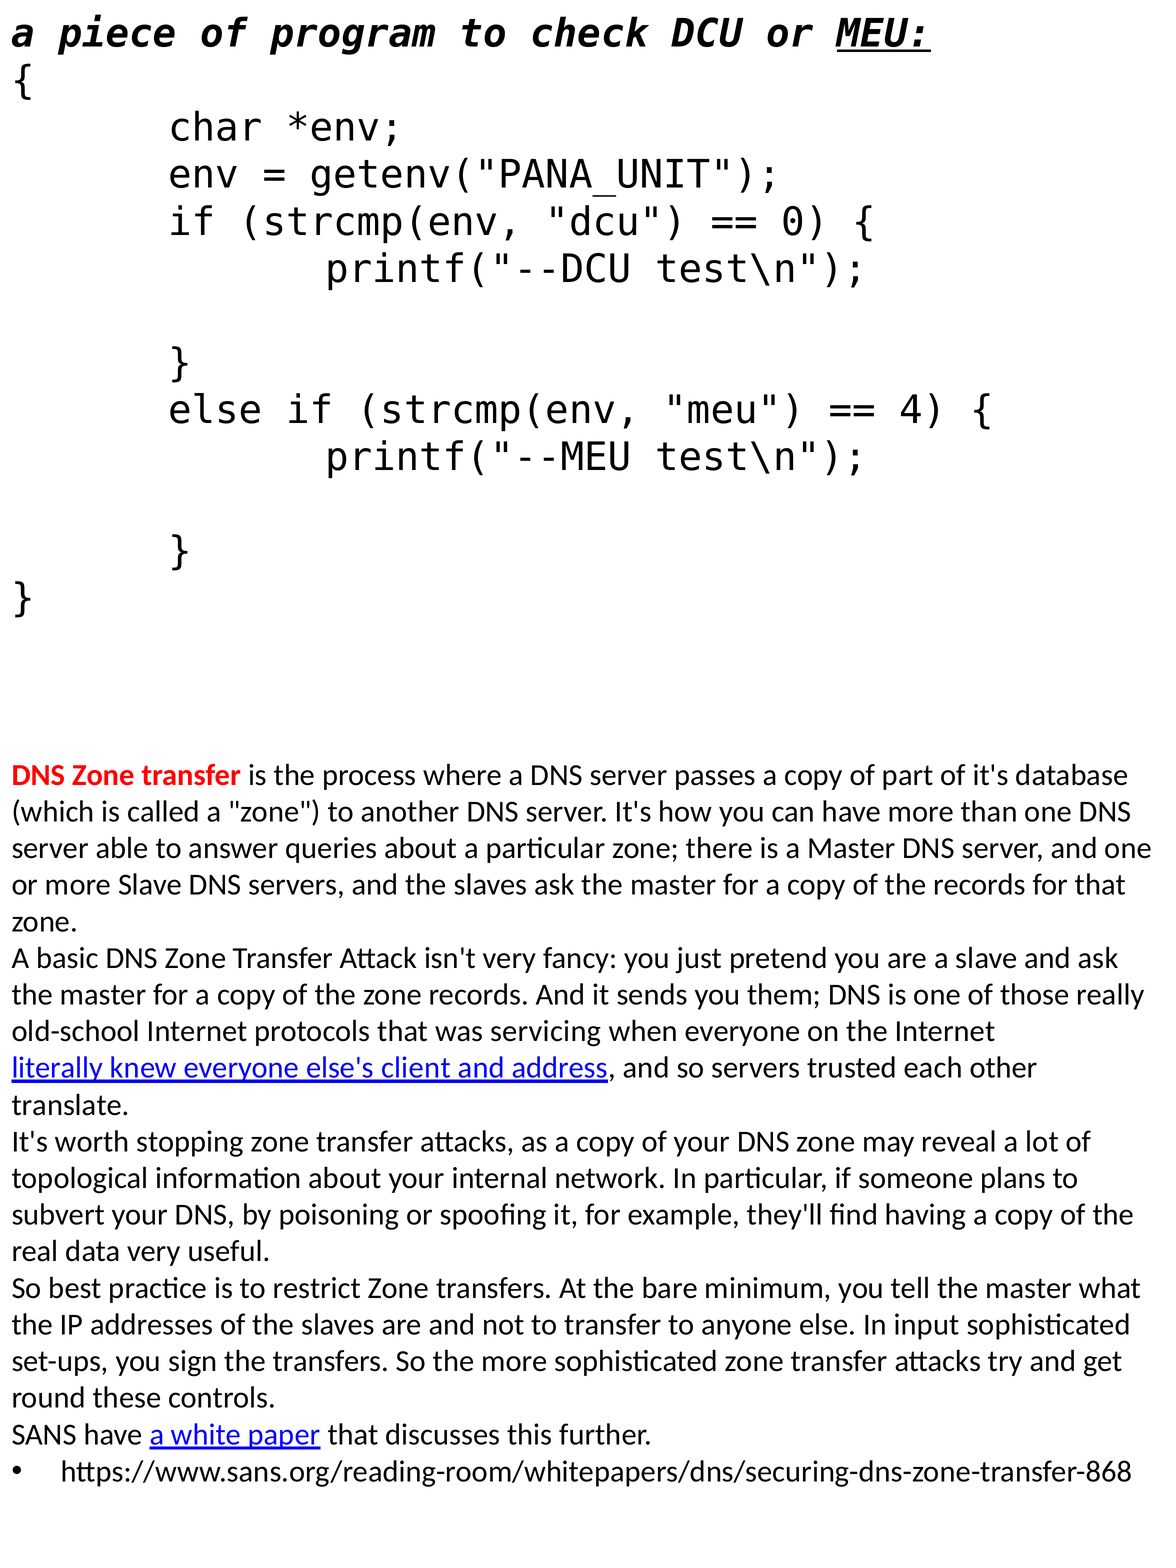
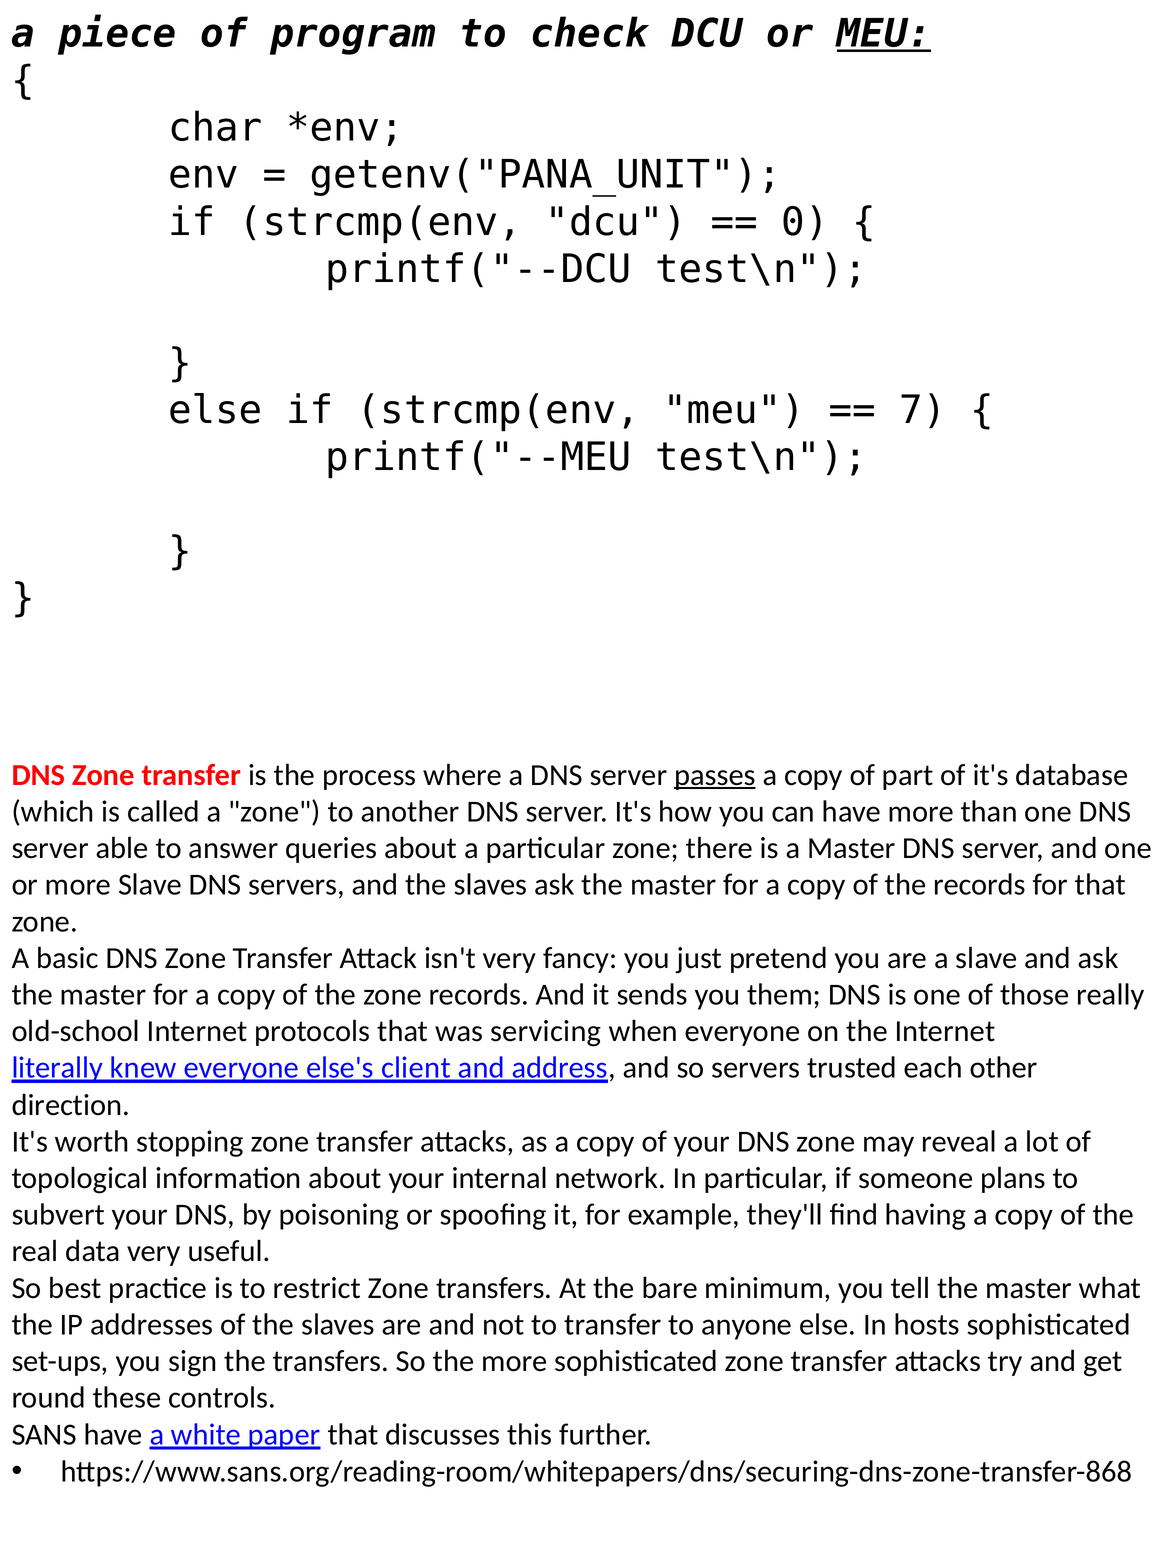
4: 4 -> 7 (923, 410)
passes underline: none -> present (715, 775)
translate: translate -> direction (71, 1105)
input: input -> hosts (927, 1325)
